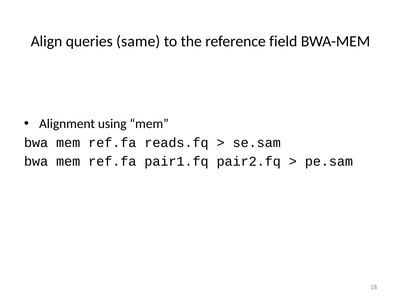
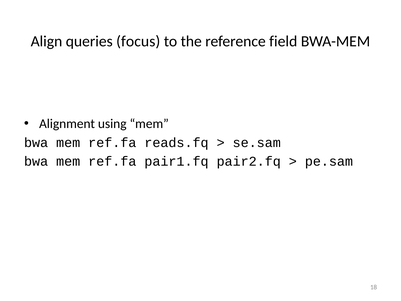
same: same -> focus (138, 41)
